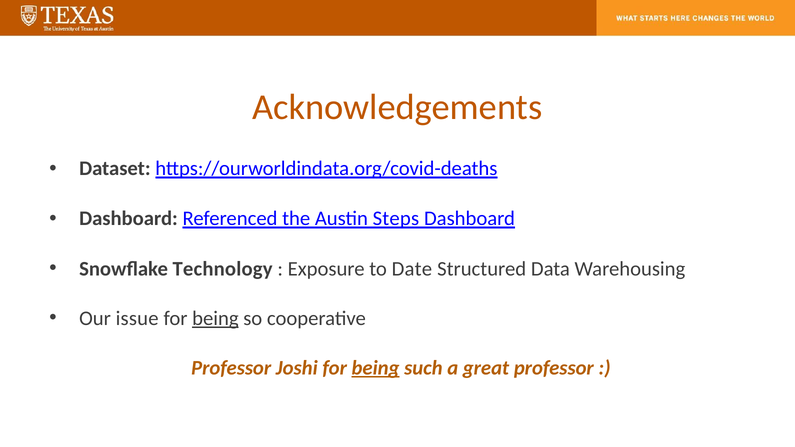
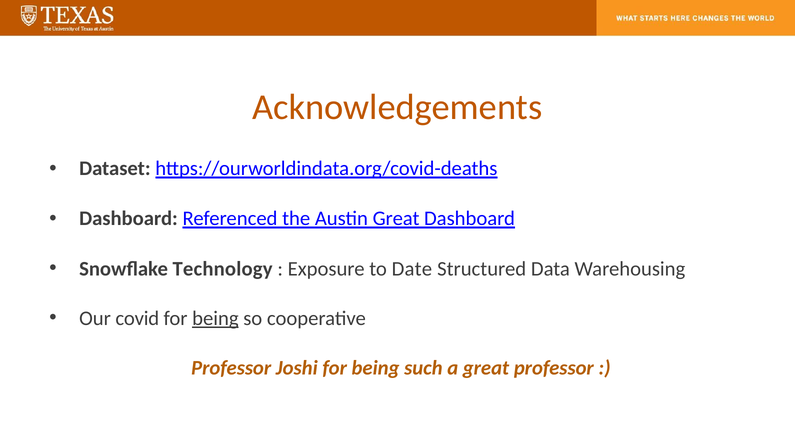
Austin Steps: Steps -> Great (396, 219)
issue: issue -> covid (137, 318)
being underline: present -> none (376, 368)
